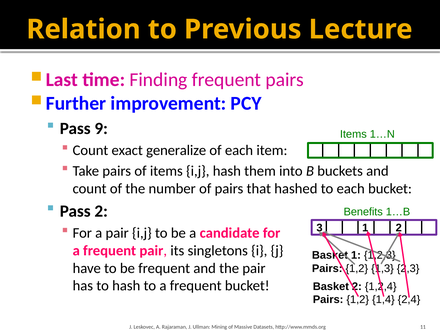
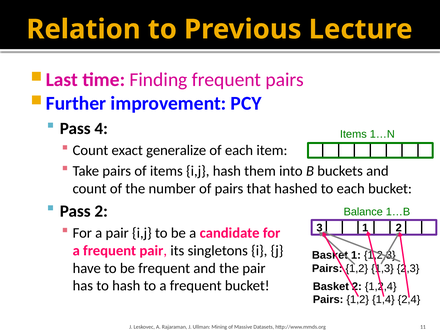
9: 9 -> 4 (101, 129)
Benefits: Benefits -> Balance (363, 212)
